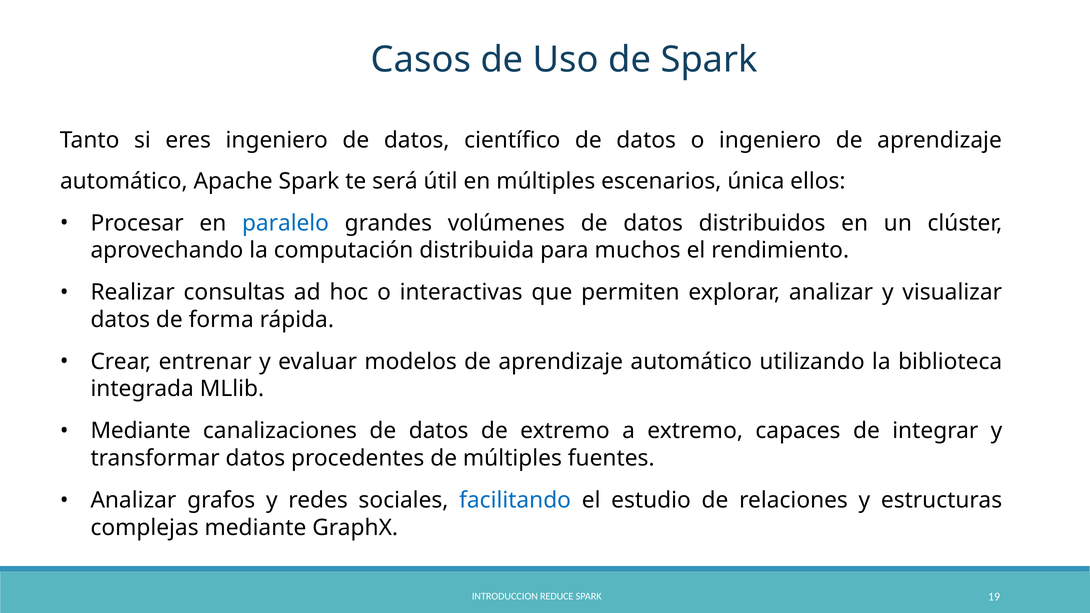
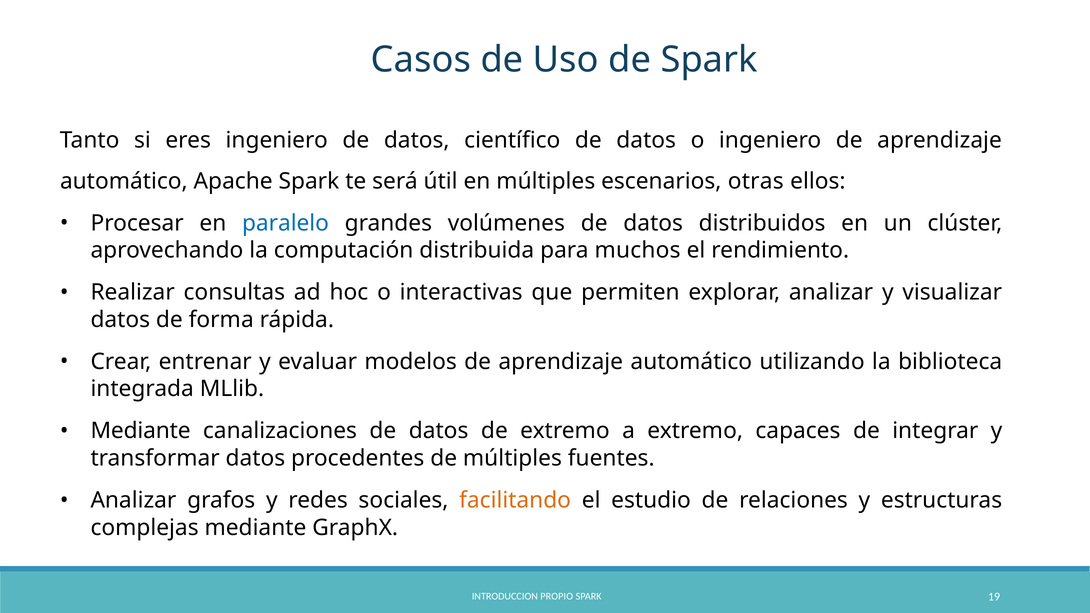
única: única -> otras (756, 181)
facilitando colour: blue -> orange (515, 500)
REDUCE: REDUCE -> PROPIO (557, 596)
